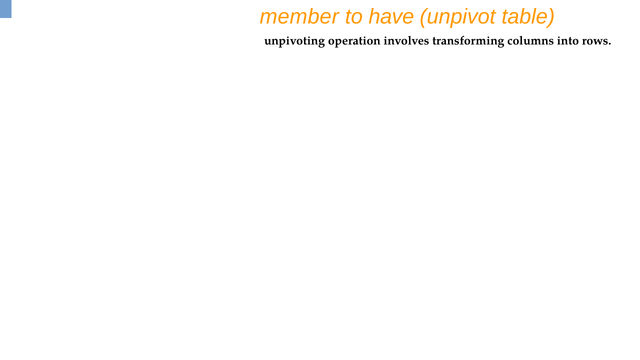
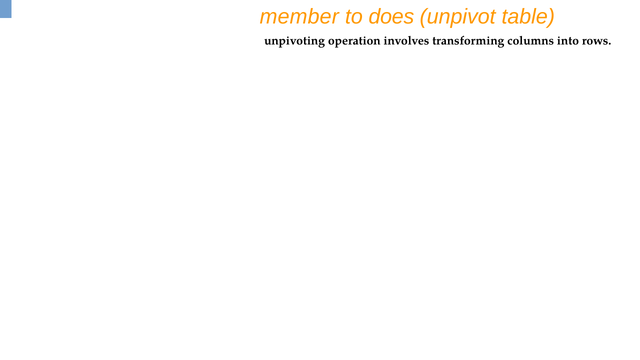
have: have -> does (391, 17)
